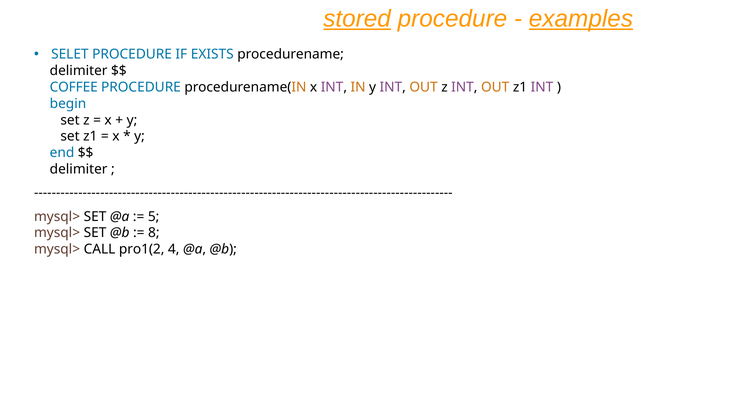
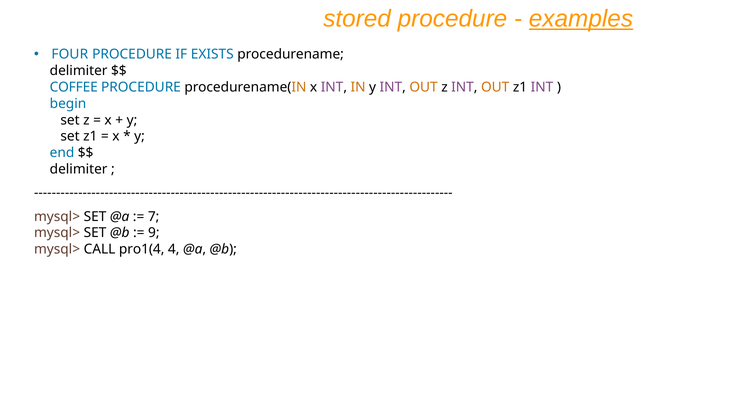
stored underline: present -> none (357, 19)
SELET: SELET -> FOUR (70, 55)
5: 5 -> 7 (154, 217)
8: 8 -> 9 (154, 233)
pro1(2: pro1(2 -> pro1(4 (142, 250)
